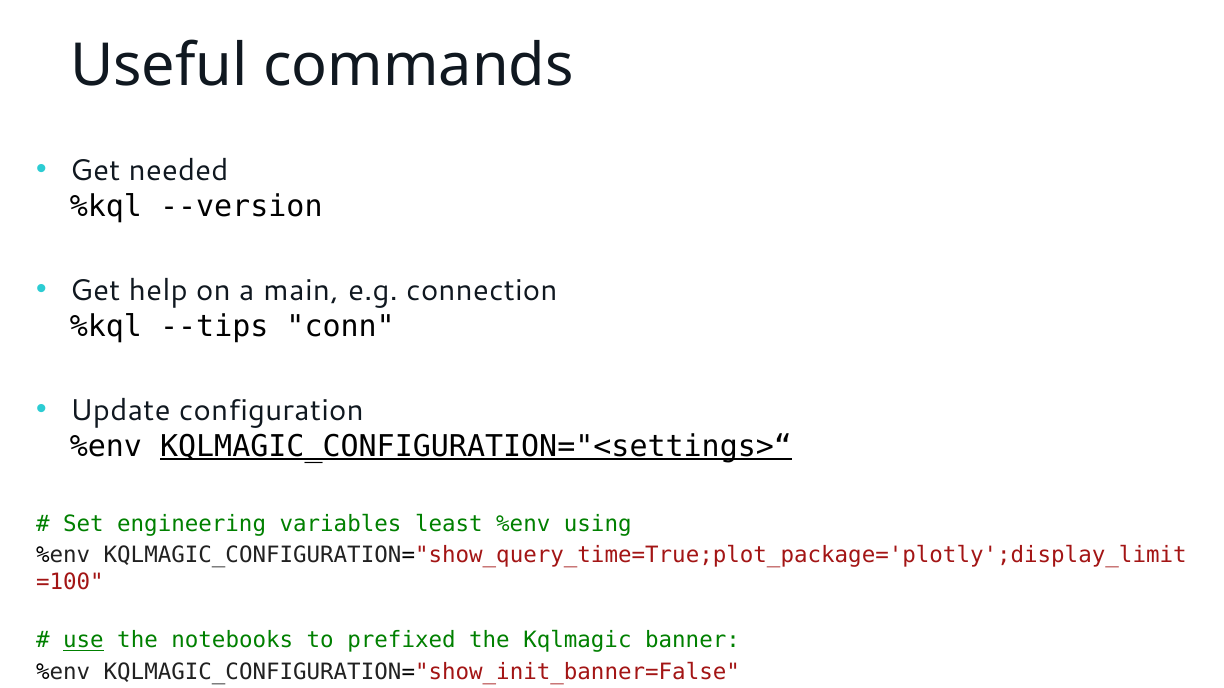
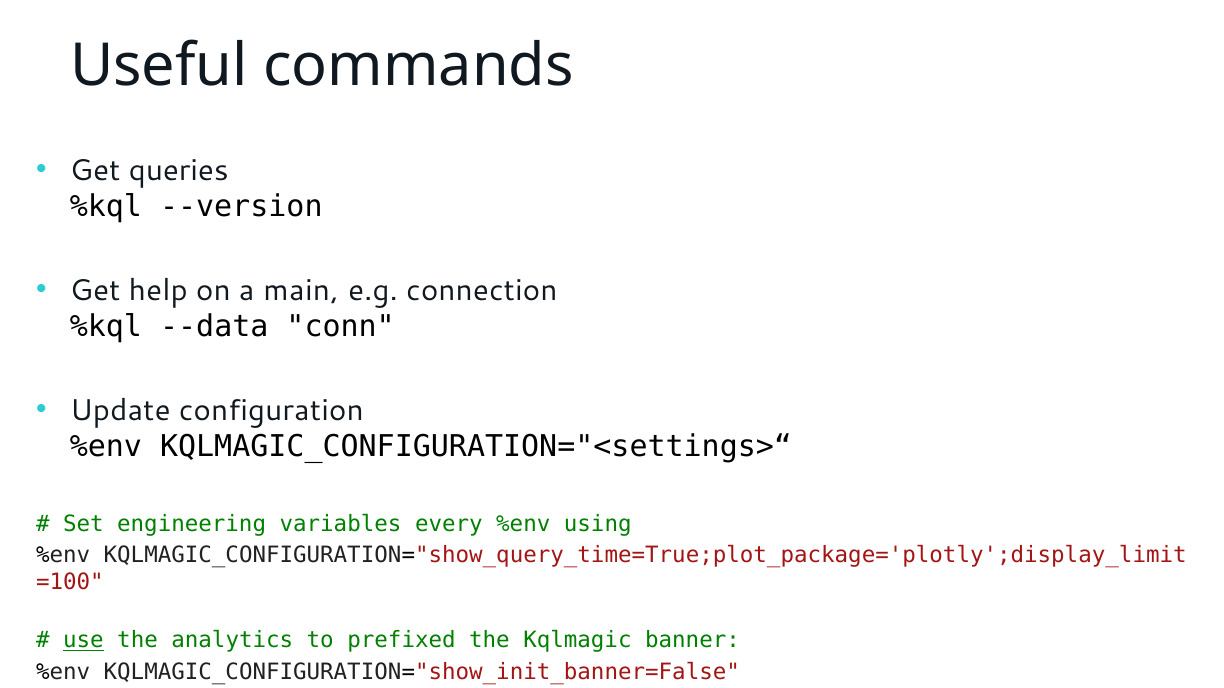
needed: needed -> queries (179, 171)
--tips: --tips -> --data (214, 327)
KQLMAGIC_CONFIGURATION="<settings>“ underline: present -> none (476, 446)
least: least -> every (449, 524)
notebooks: notebooks -> analytics (232, 641)
